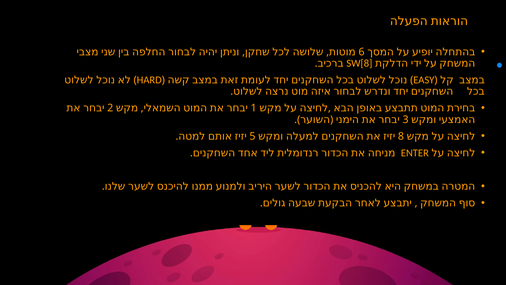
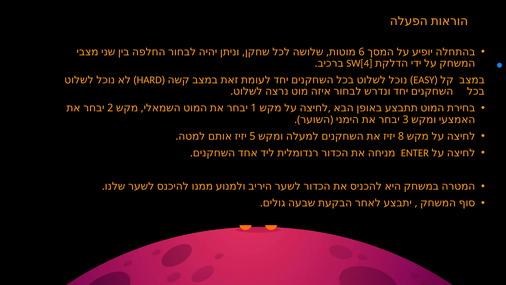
SW[8: SW[8 -> SW[4 (359, 63)
